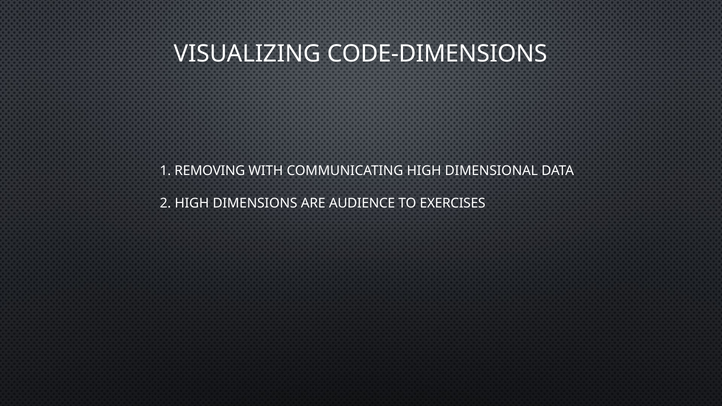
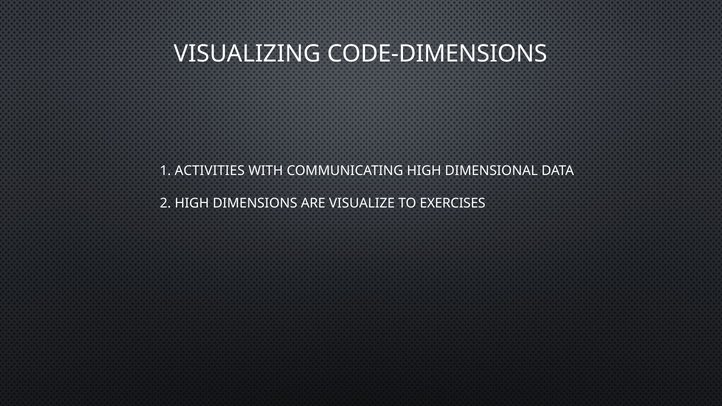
REMOVING: REMOVING -> ACTIVITIES (210, 171)
AUDIENCE: AUDIENCE -> VISUALIZE (362, 204)
